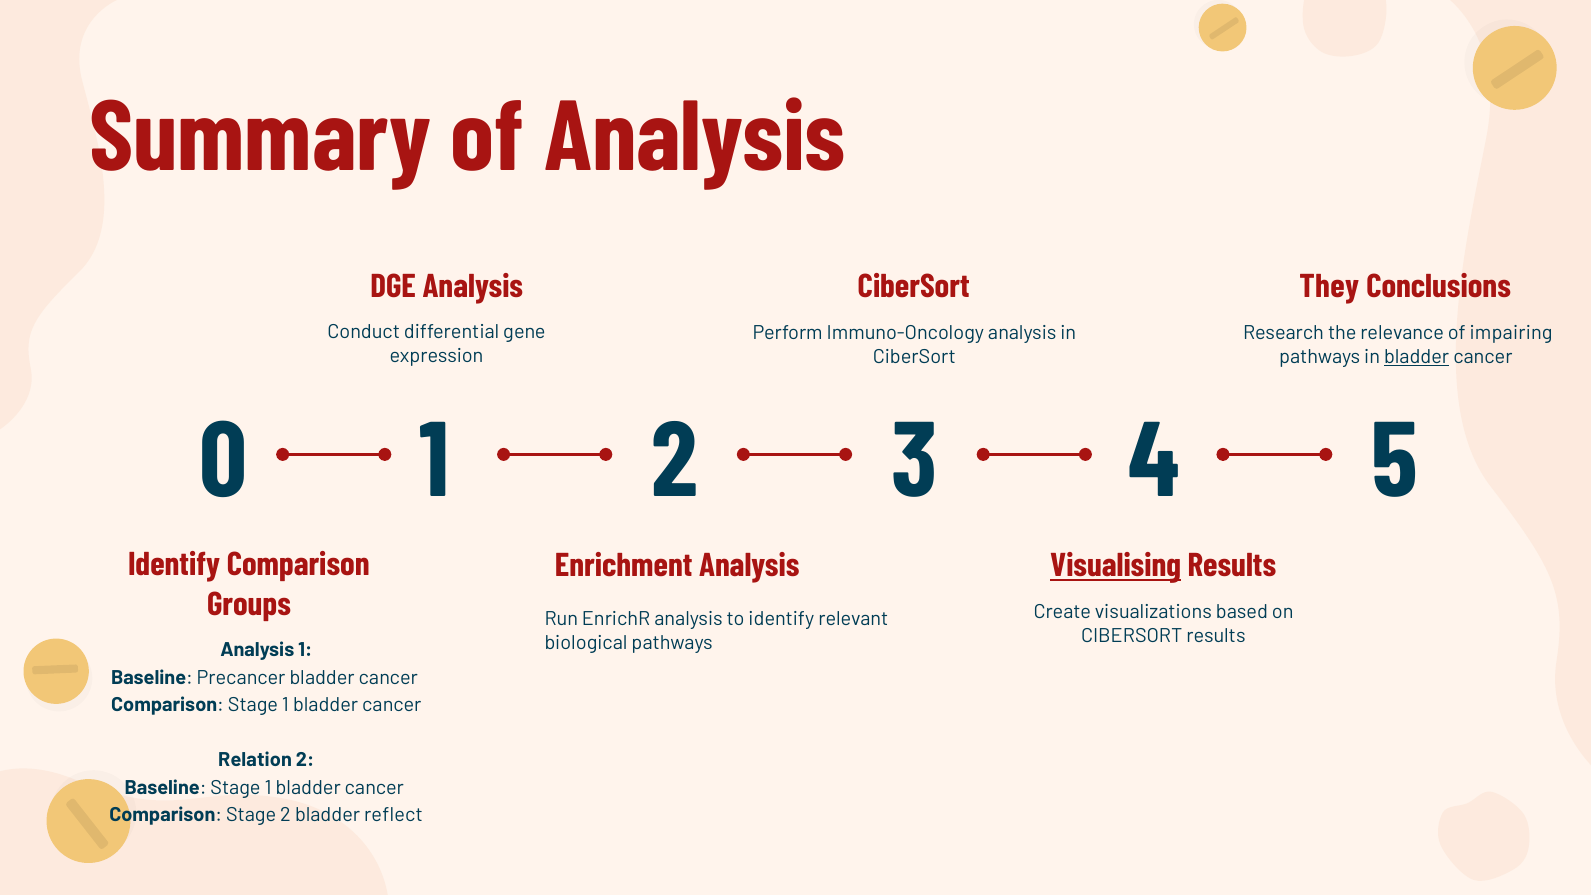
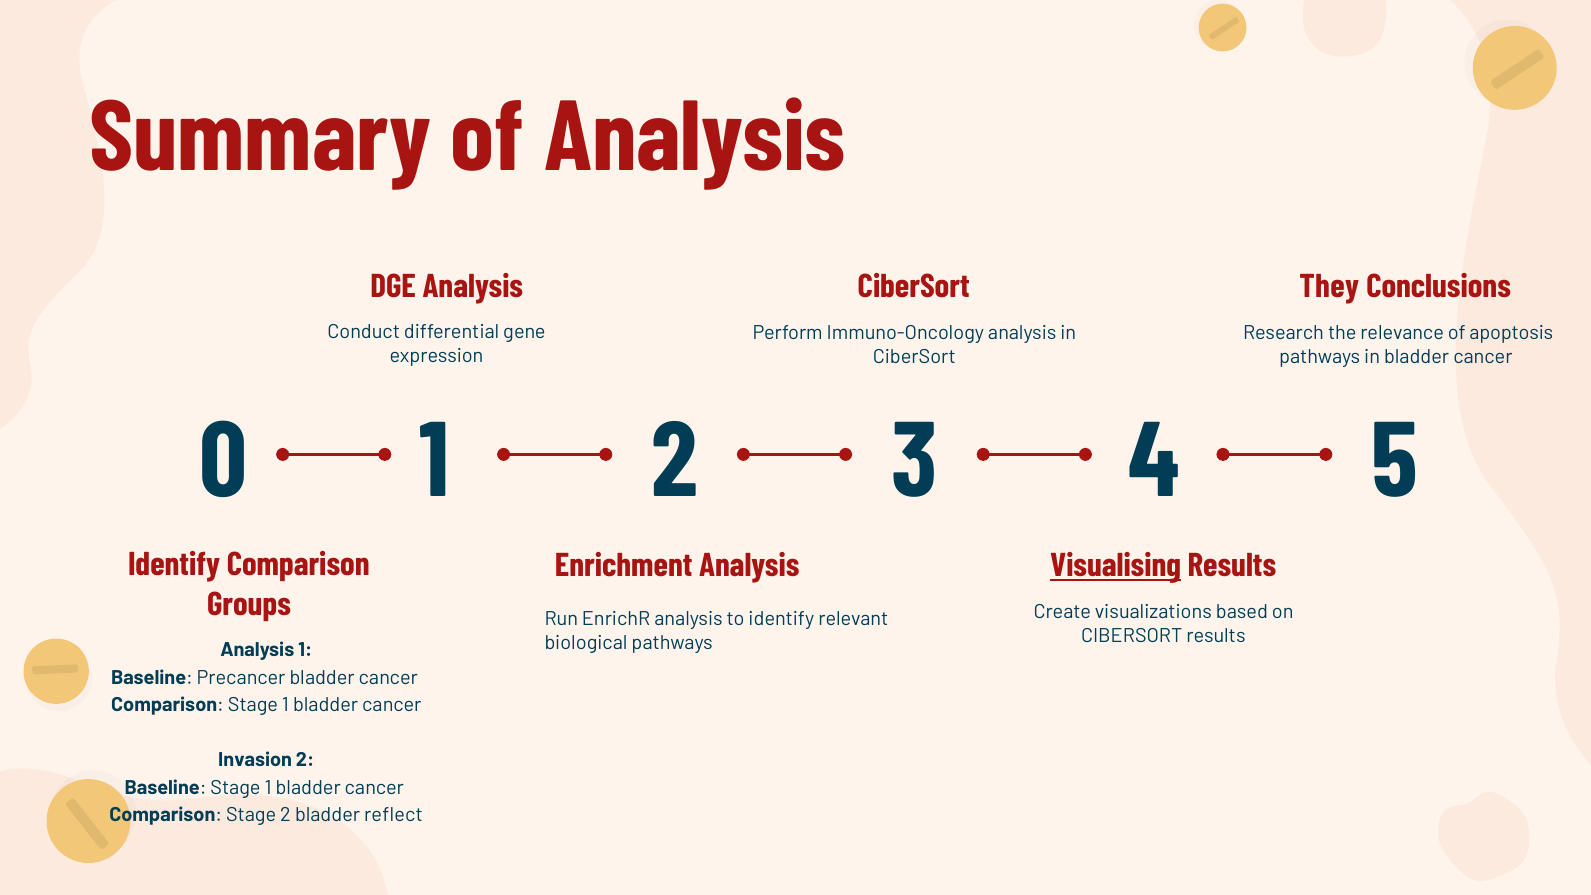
impairing: impairing -> apoptosis (1511, 333)
bladder underline: present -> none (1417, 357)
Relation: Relation -> Invasion (255, 760)
